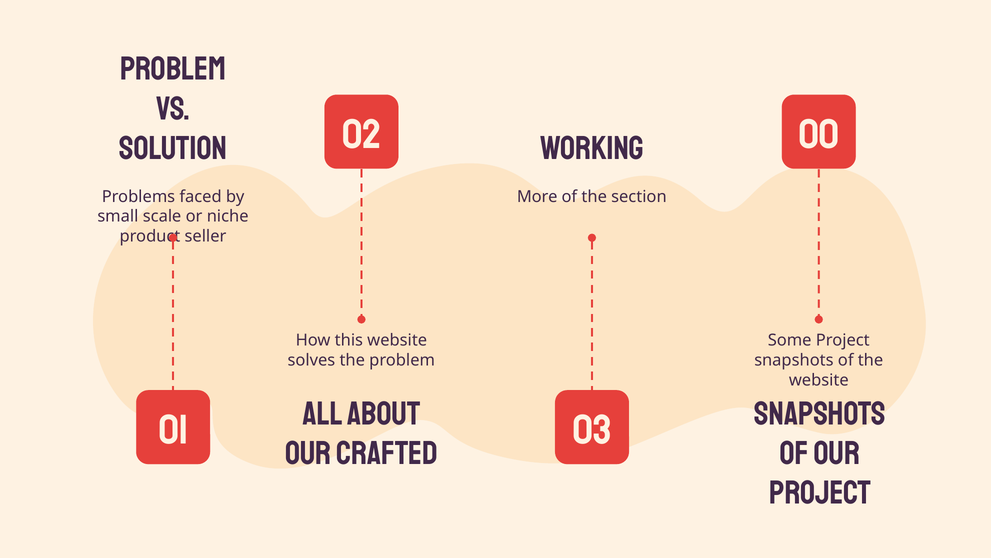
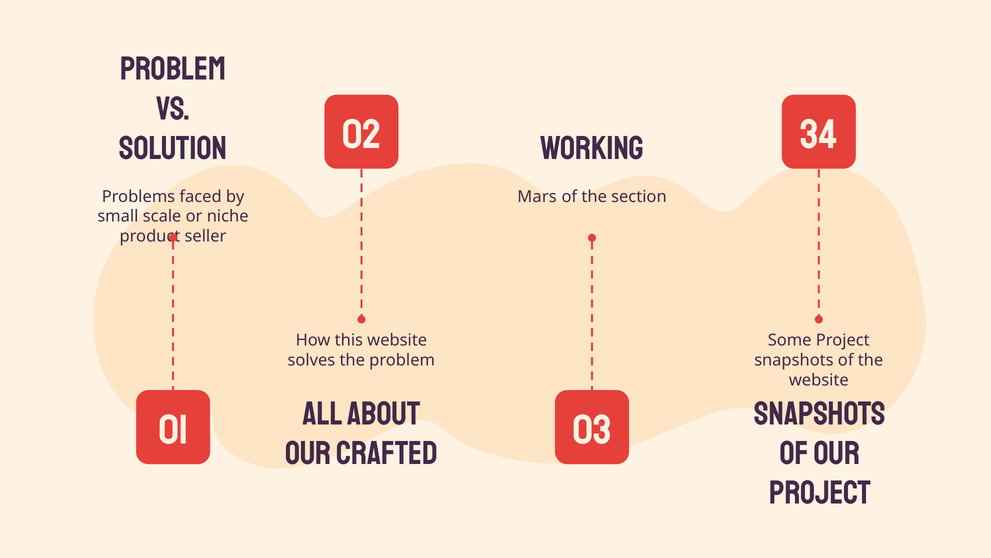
00: 00 -> 34 (819, 134)
More: More -> Mars (537, 196)
